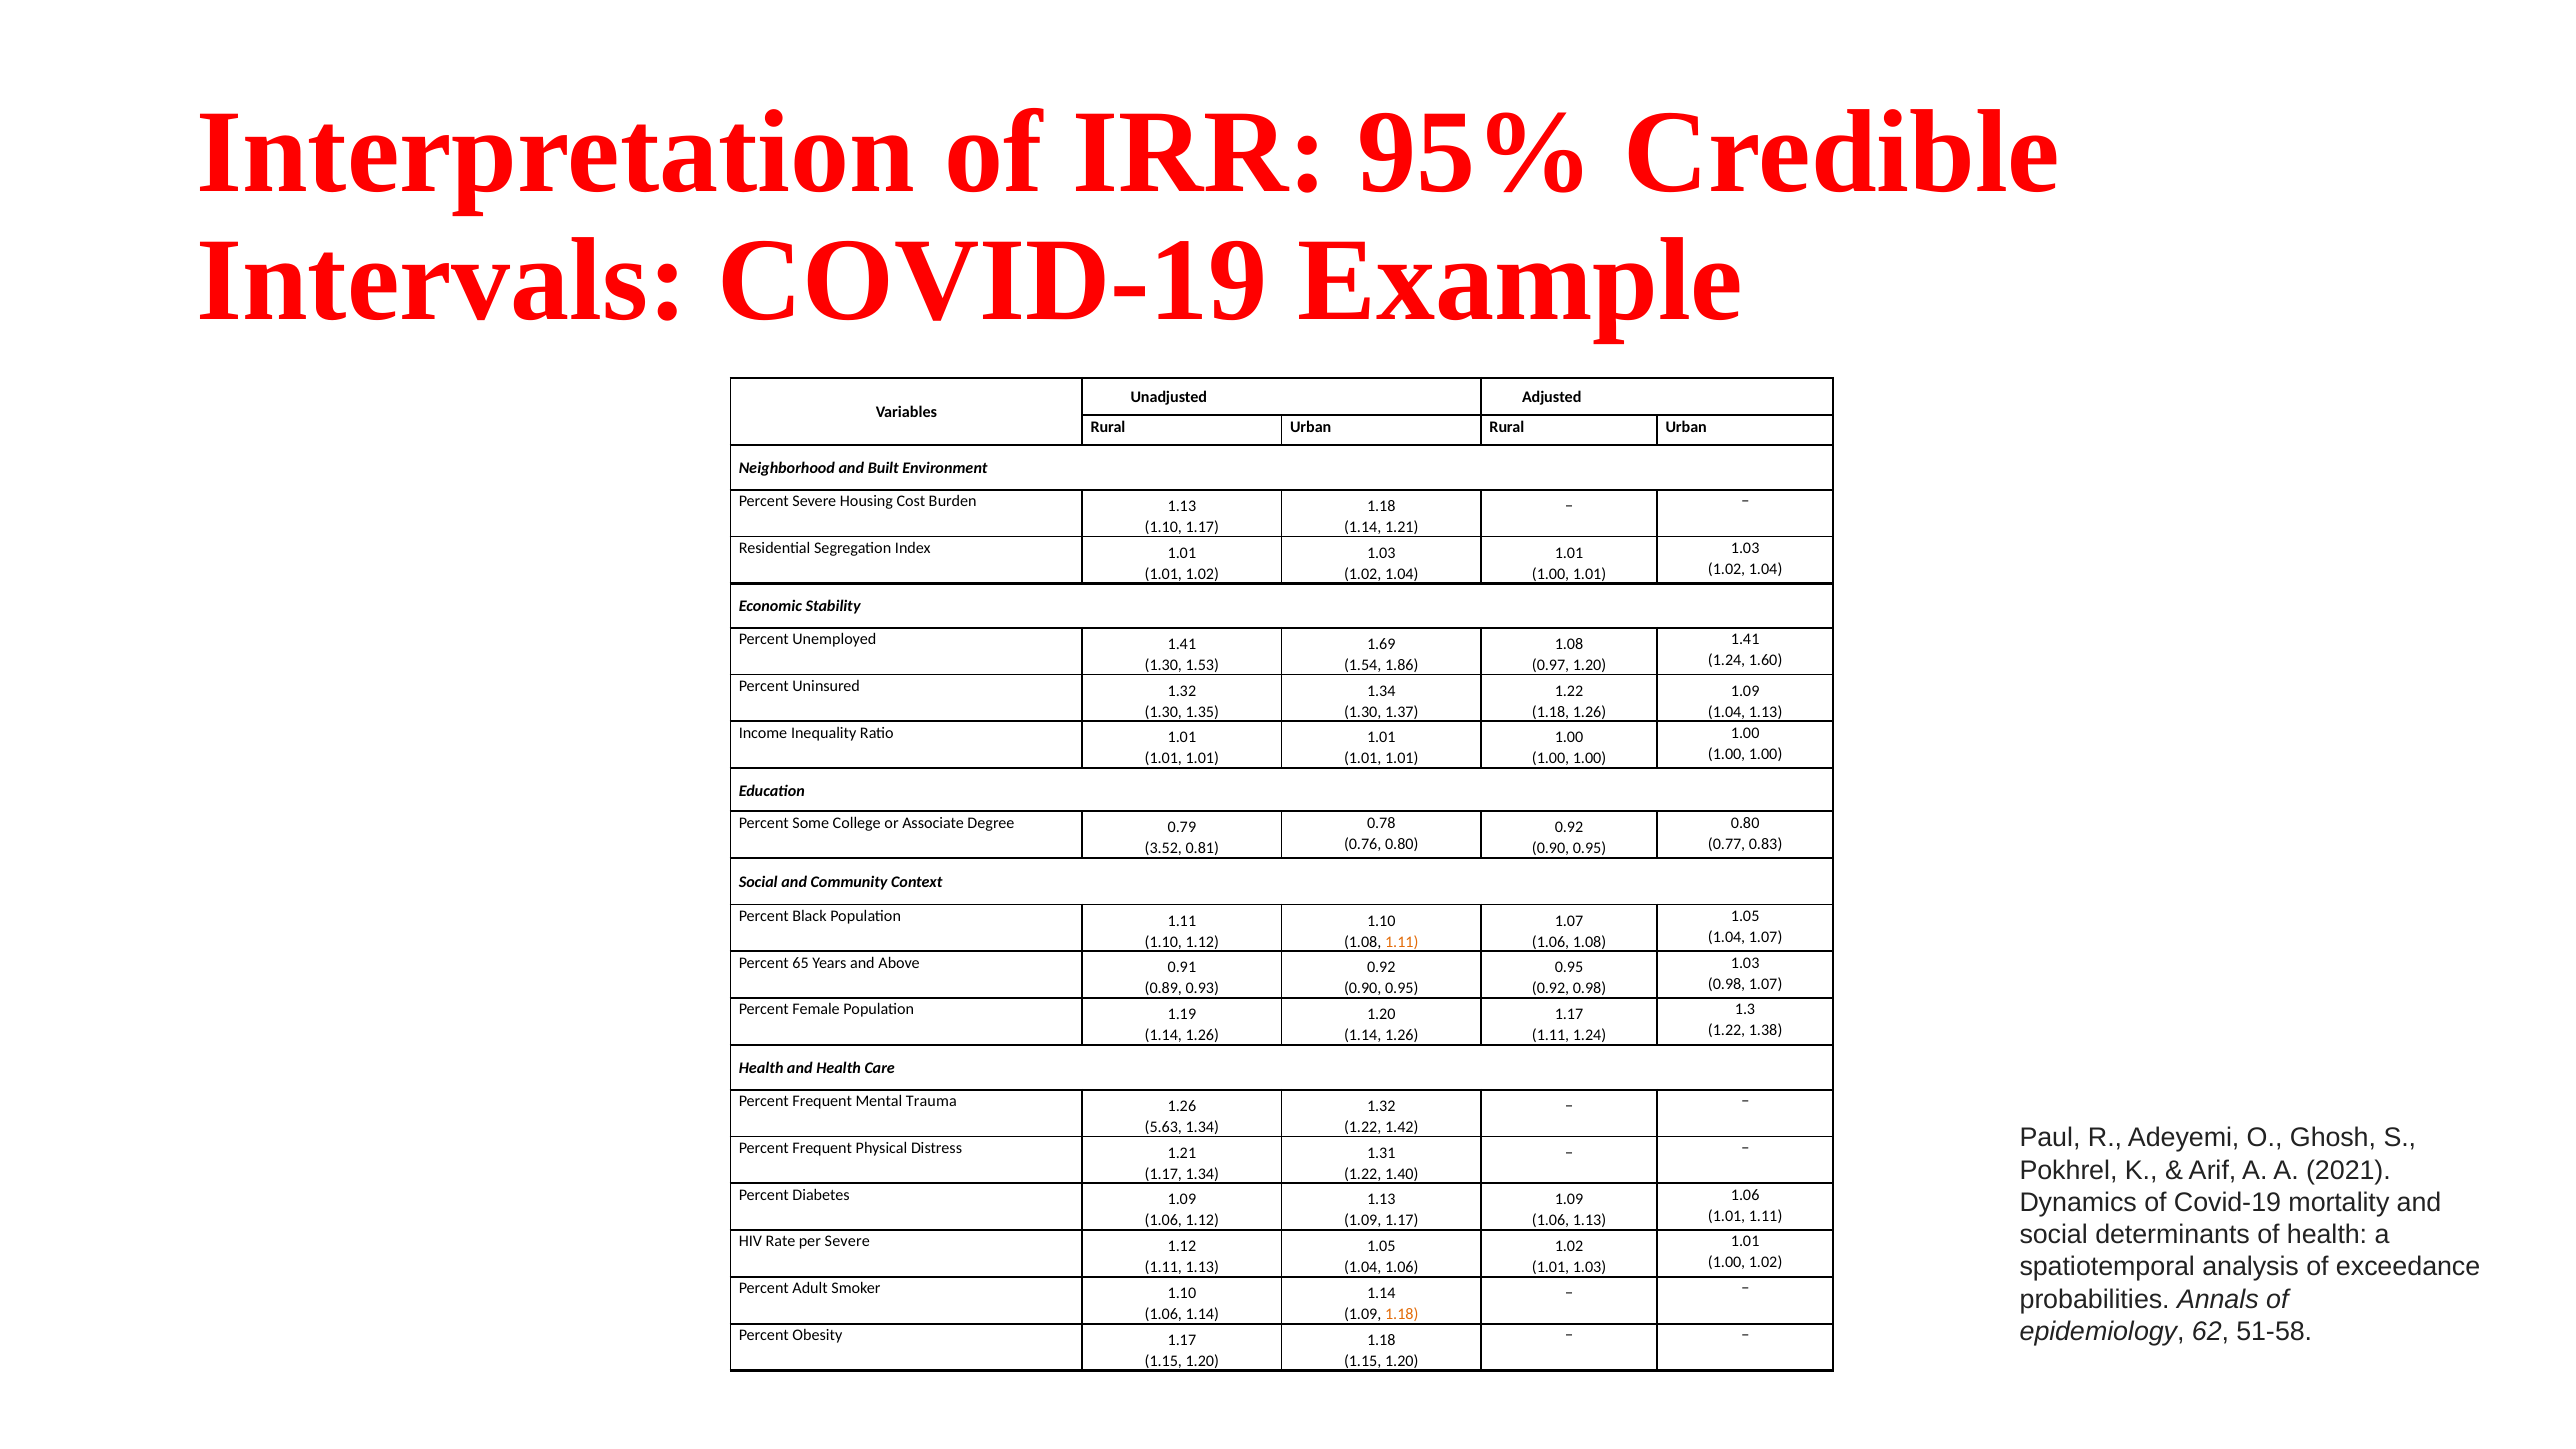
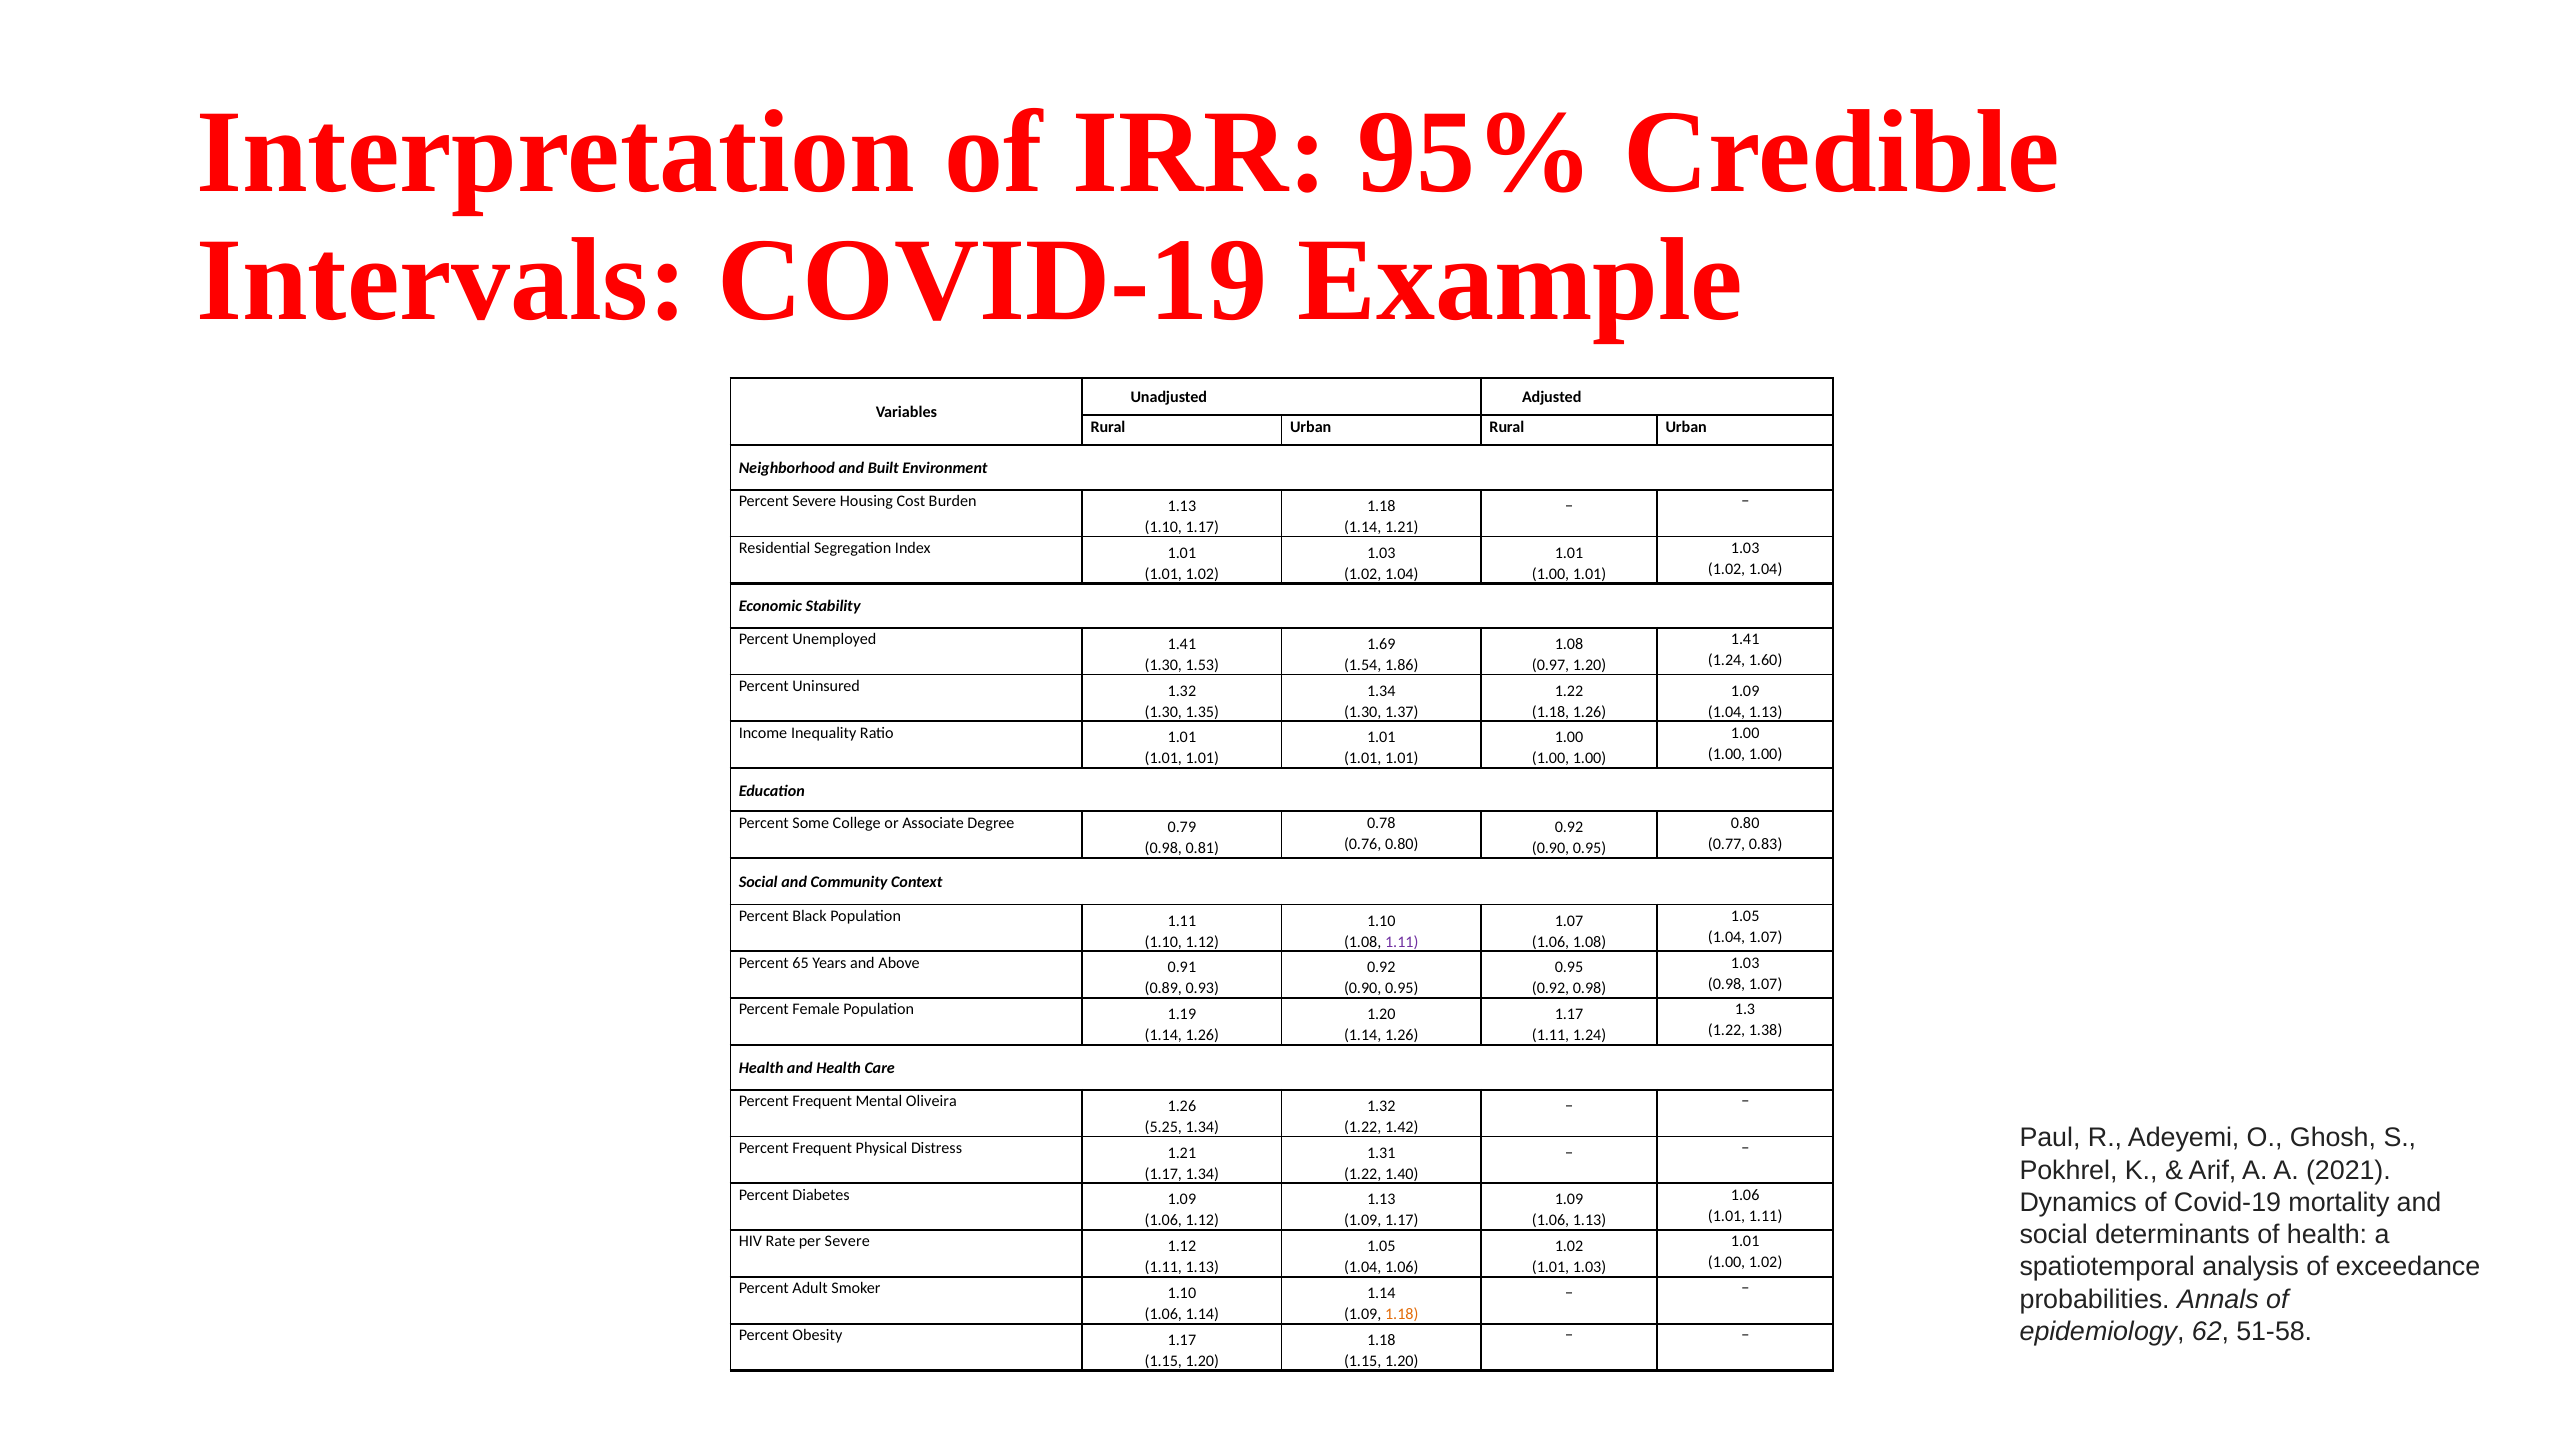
3.52: 3.52 -> 0.98 (1163, 849)
1.11 colour: orange -> purple (1402, 942)
Trauma: Trauma -> Oliveira (931, 1101)
5.63: 5.63 -> 5.25 (1163, 1127)
